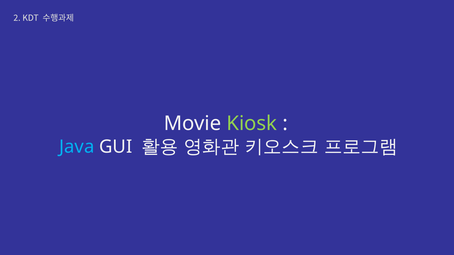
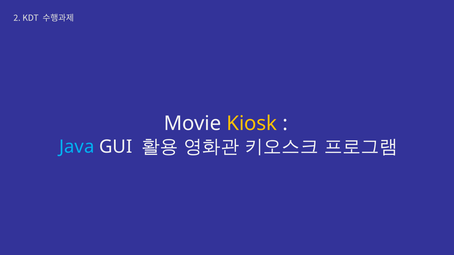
Kiosk colour: light green -> yellow (252, 124)
